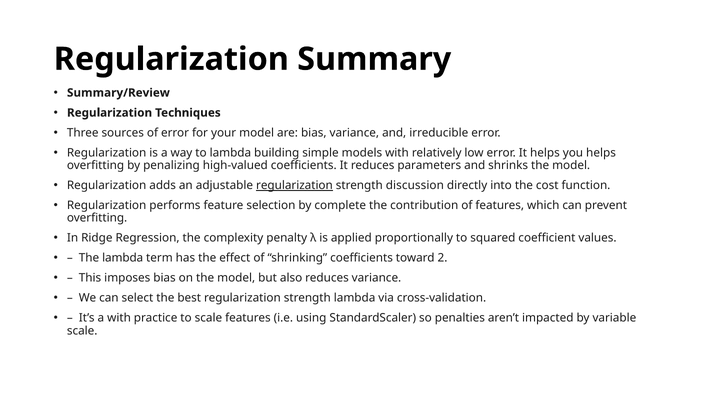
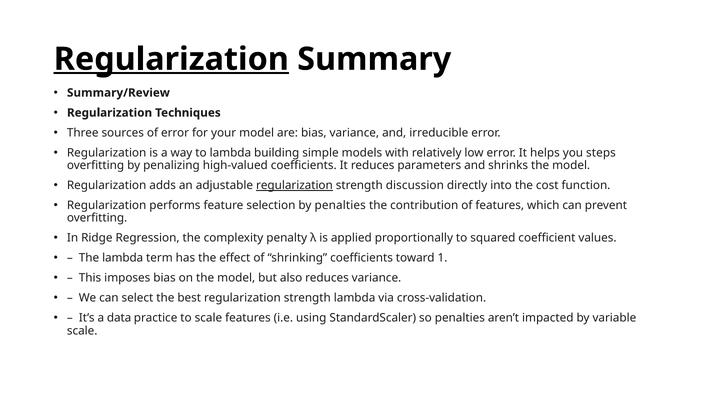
Regularization underline: none -> present (171, 59)
you helps: helps -> steps (601, 153)
by complete: complete -> penalties (340, 206)
2: 2 -> 1 (443, 258)
a with: with -> data (119, 319)
